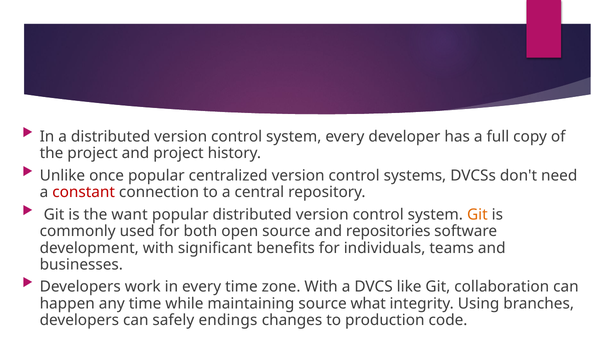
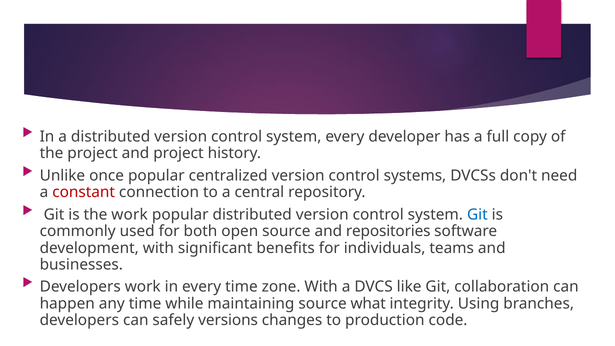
the want: want -> work (130, 215)
Git colour: orange -> blue (477, 215)
endings: endings -> versions (228, 320)
